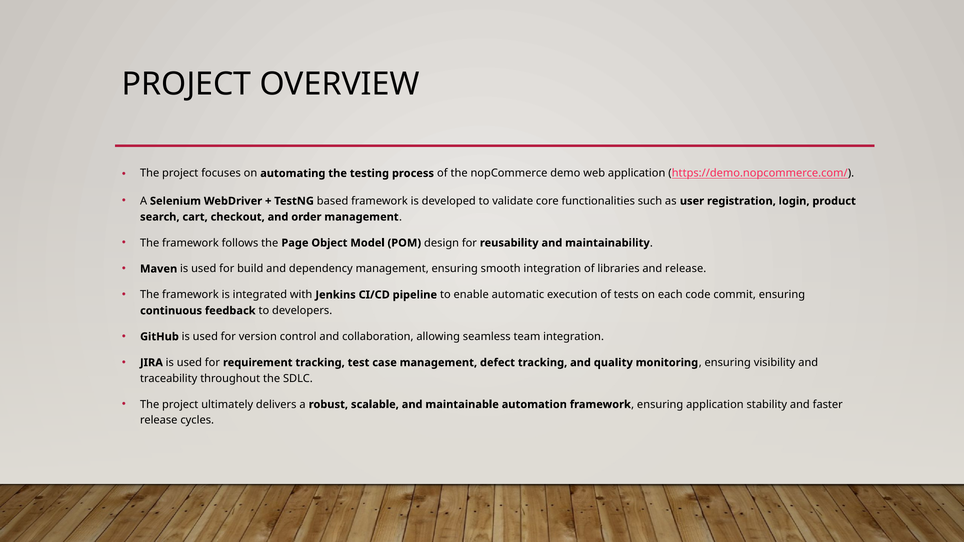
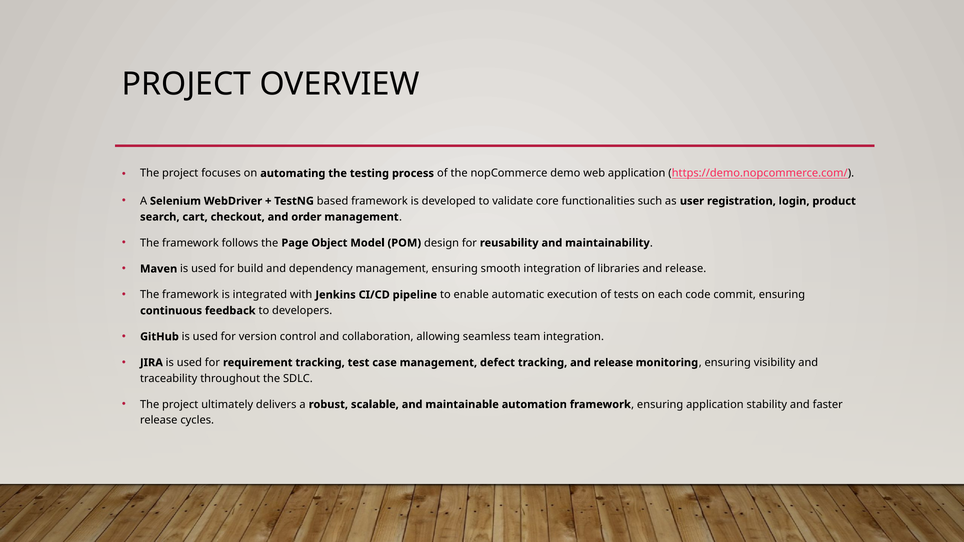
tracking and quality: quality -> release (613, 363)
